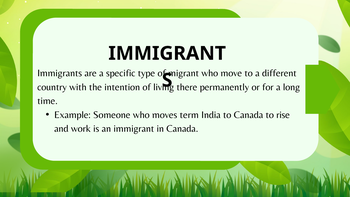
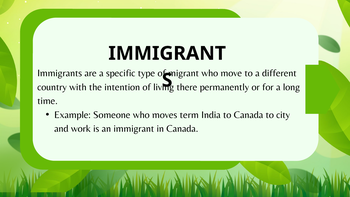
rise: rise -> city (283, 115)
